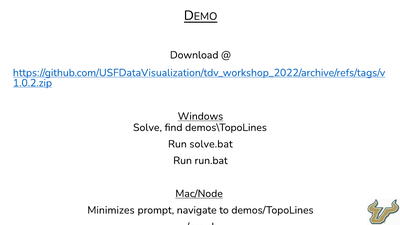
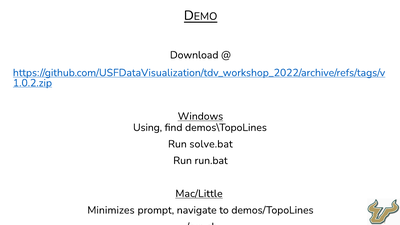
Solve: Solve -> Using (148, 127)
Mac/Node: Mac/Node -> Mac/Little (199, 194)
